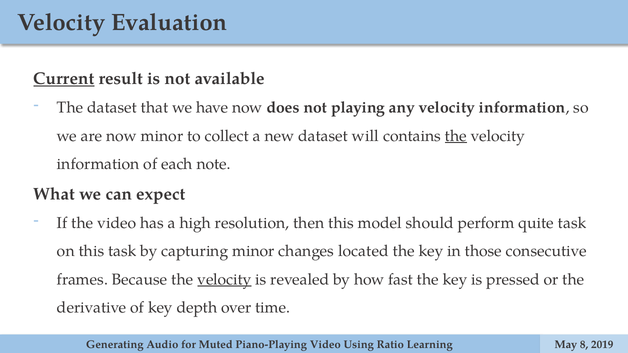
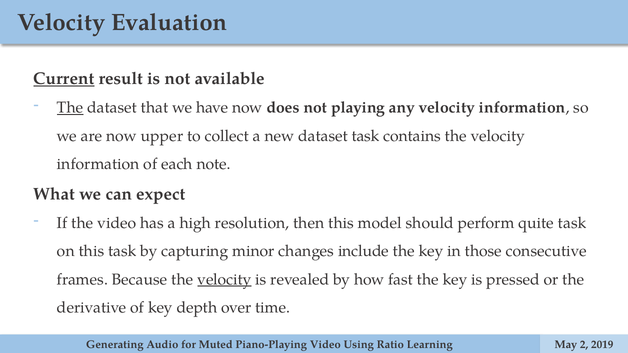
The underline: none -> present (70, 108)
now minor: minor -> upper (162, 136)
dataset will: will -> task (366, 136)
the underline: present -> none (456, 136)
located: located -> include (364, 251)
8: 8 -> 2 (584, 345)
